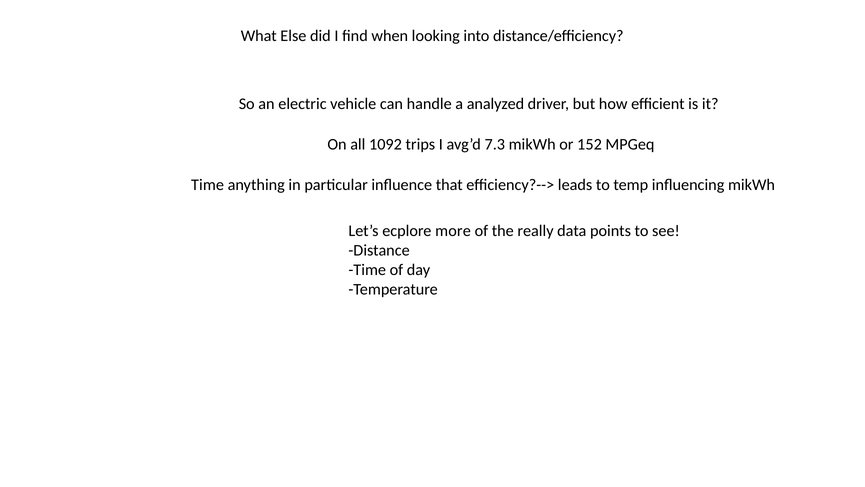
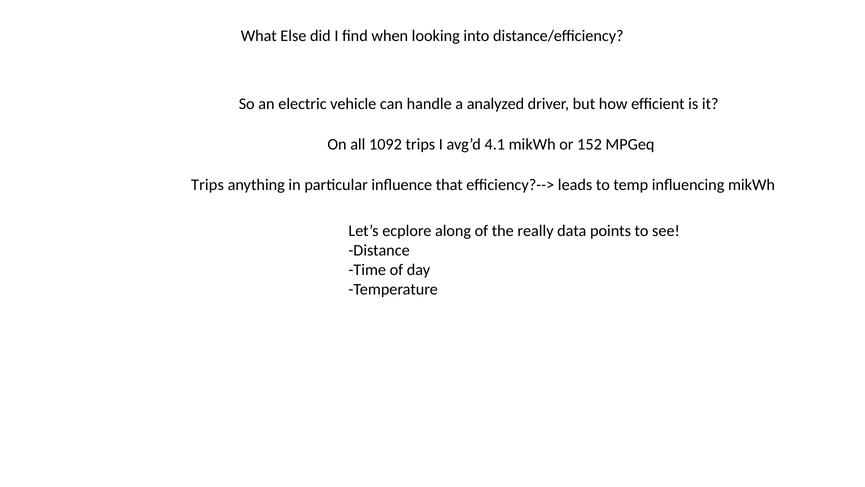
7.3: 7.3 -> 4.1 (495, 144)
Time: Time -> Trips (207, 185)
more: more -> along (453, 231)
